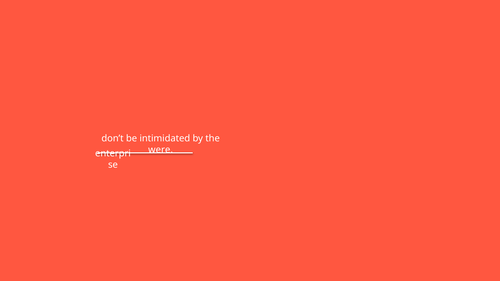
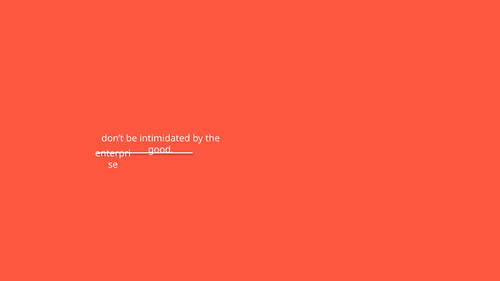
were: were -> good (161, 150)
